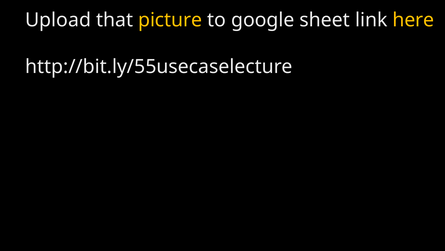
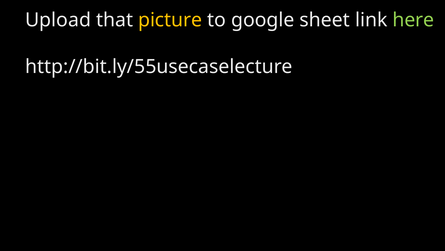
here colour: yellow -> light green (413, 20)
